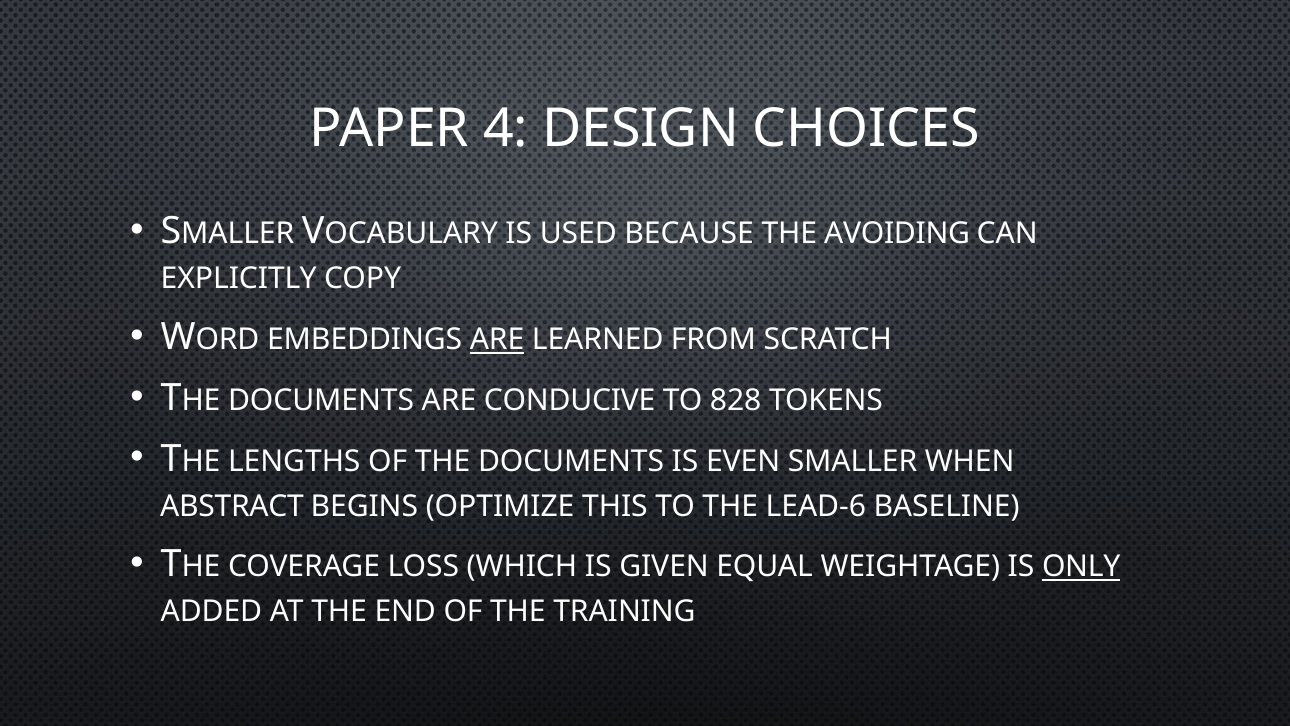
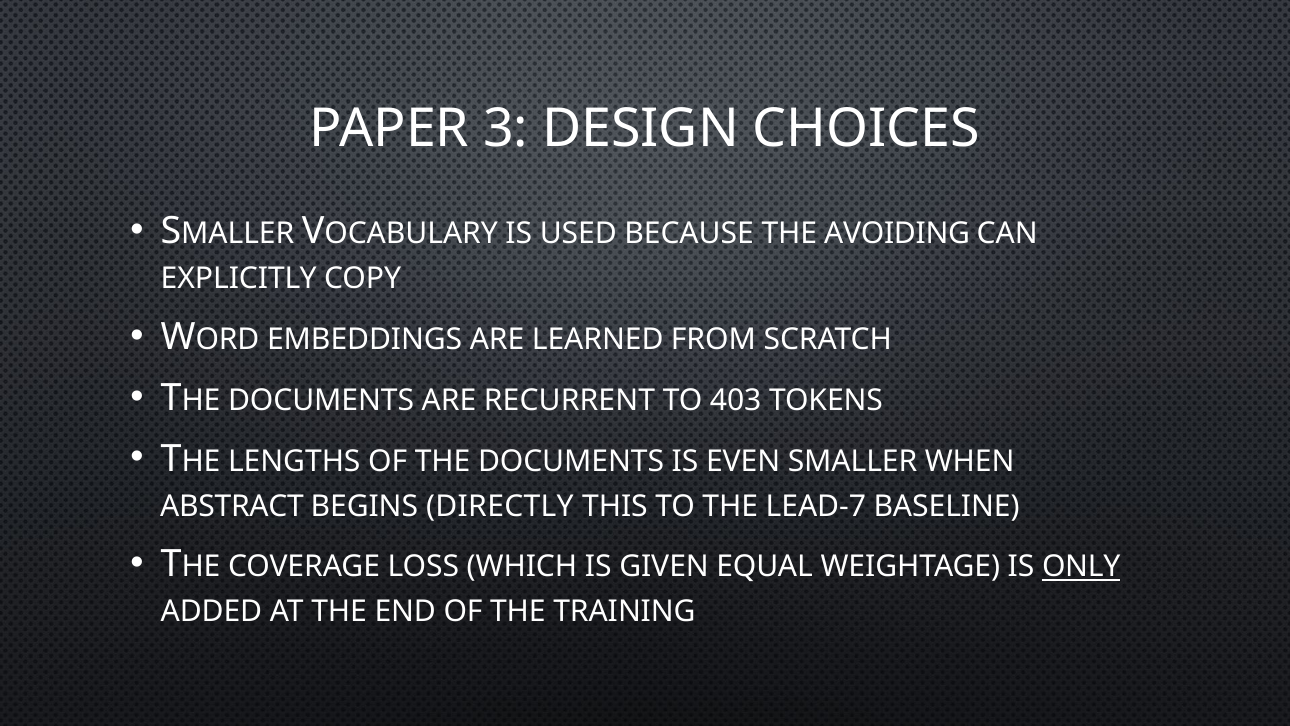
4: 4 -> 3 (506, 129)
ARE underline: present -> none (497, 340)
CONDUCIVE: CONDUCIVE -> RECURRENT (569, 400)
828: 828 -> 403 (736, 400)
OPTIMIZE: OPTIMIZE -> DIRECTLY (500, 506)
LEAD-6: LEAD-6 -> LEAD-7 (816, 506)
